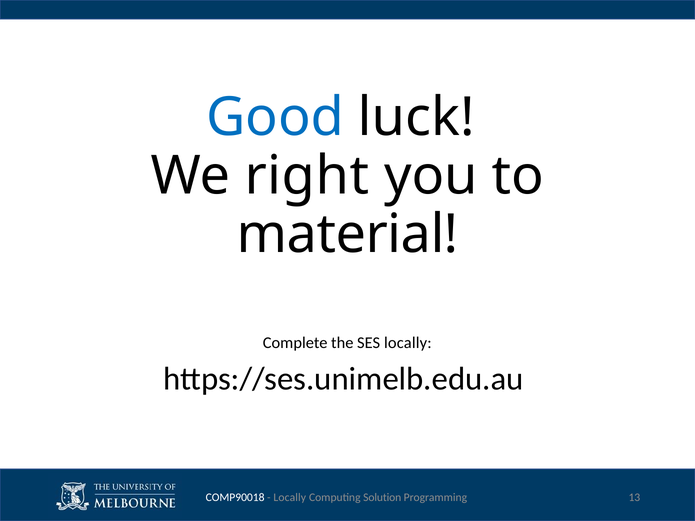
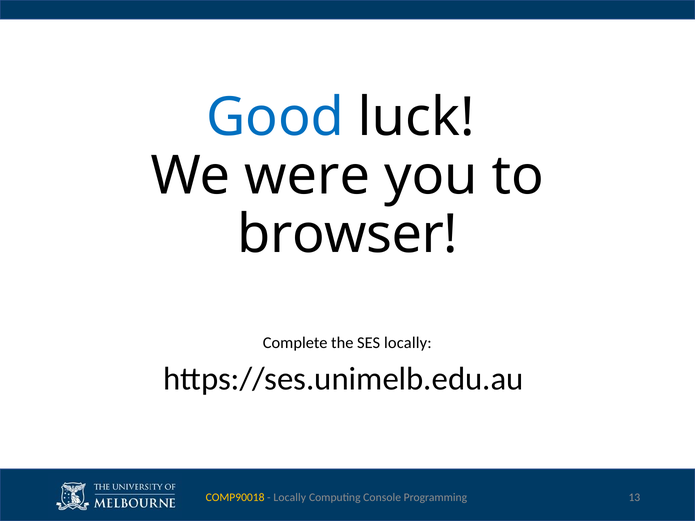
right: right -> were (307, 176)
material: material -> browser (348, 234)
COMP90018 colour: white -> yellow (235, 498)
Solution: Solution -> Console (382, 498)
